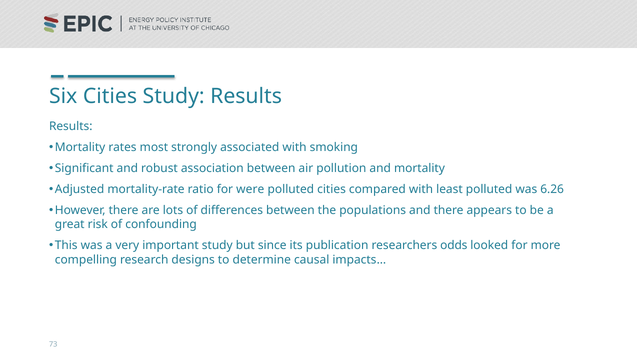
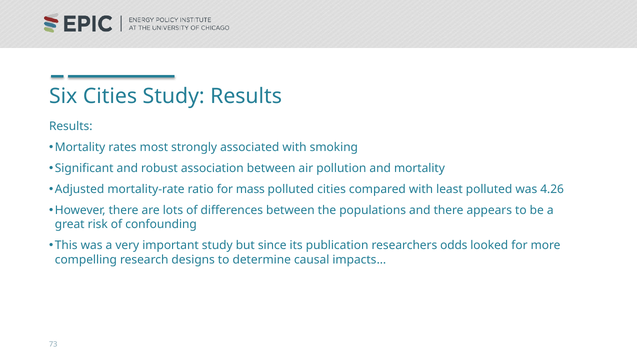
were: were -> mass (250, 189)
6.26: 6.26 -> 4.26 (552, 189)
